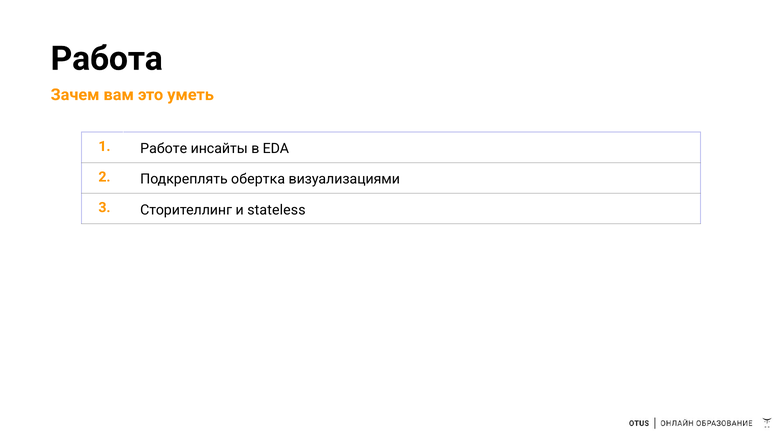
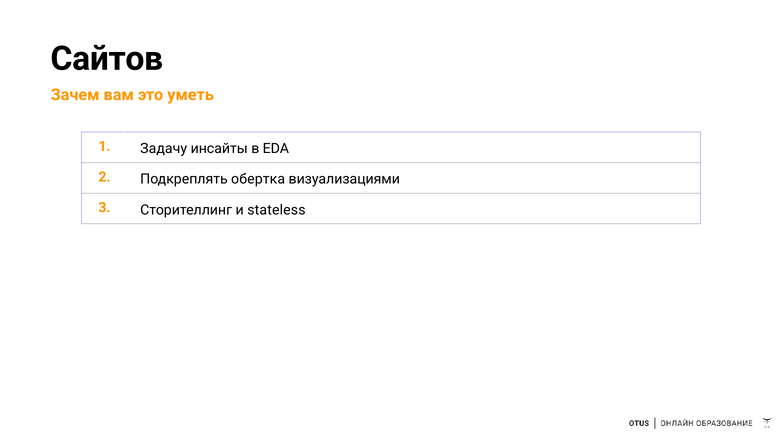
Работа: Работа -> Сайтов (107, 59)
Работе: Работе -> Задачу (164, 149)
